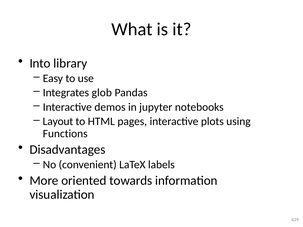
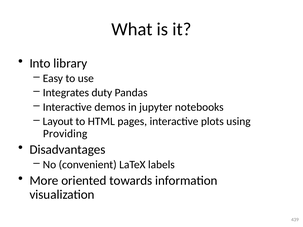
glob: glob -> duty (102, 93)
Functions: Functions -> Providing (65, 134)
